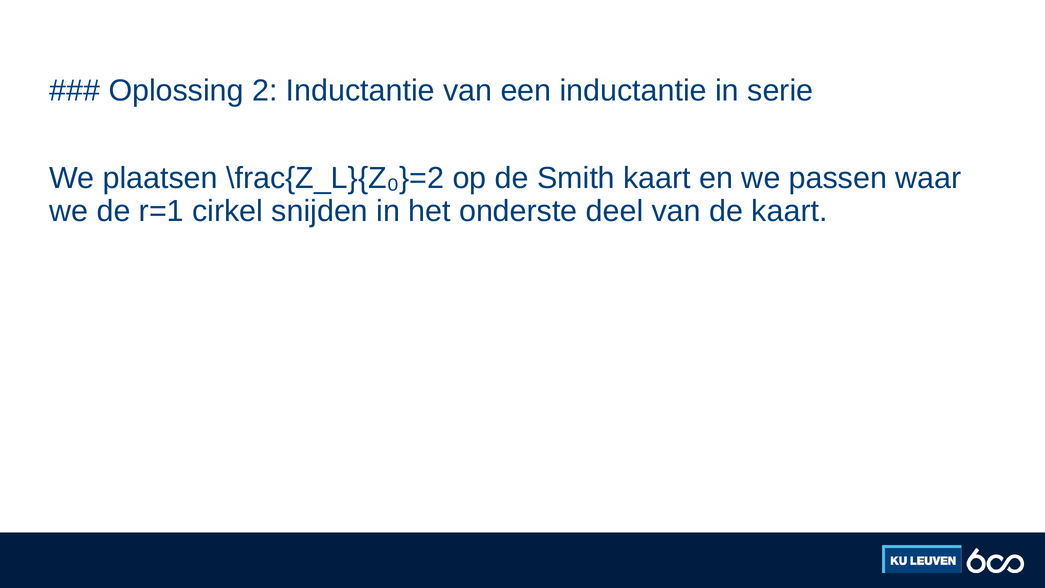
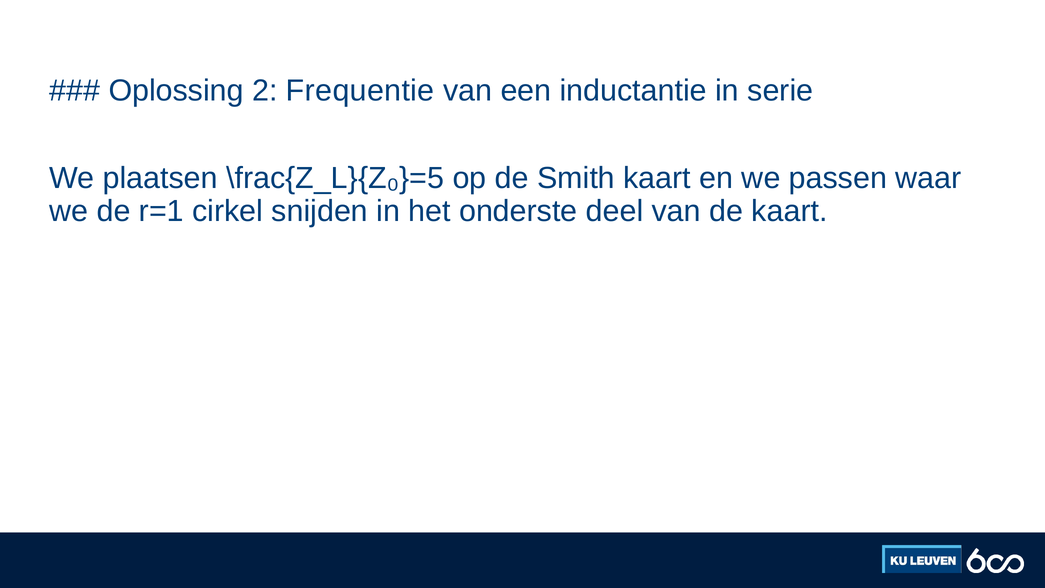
2 Inductantie: Inductantie -> Frequentie (360, 91)
\frac{Z_L}{Z₀}=2: \frac{Z_L}{Z₀}=2 -> \frac{Z_L}{Z₀}=5 (335, 178)
